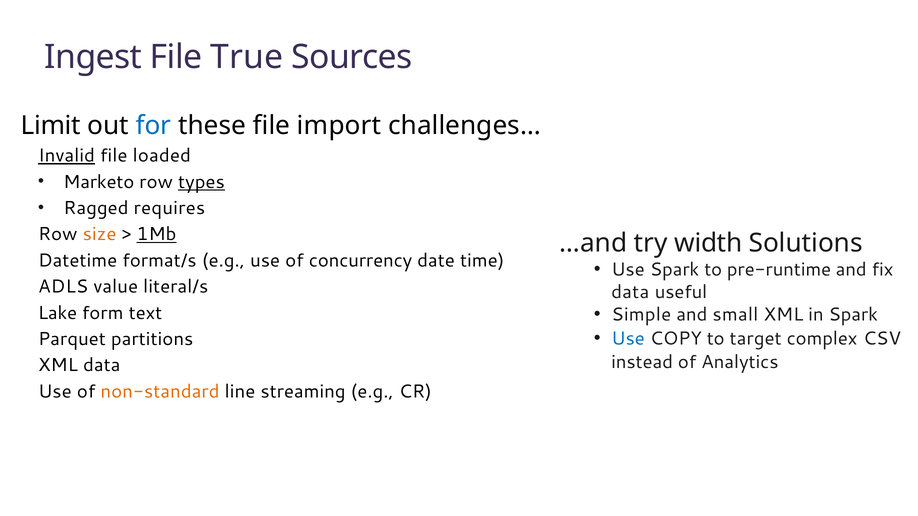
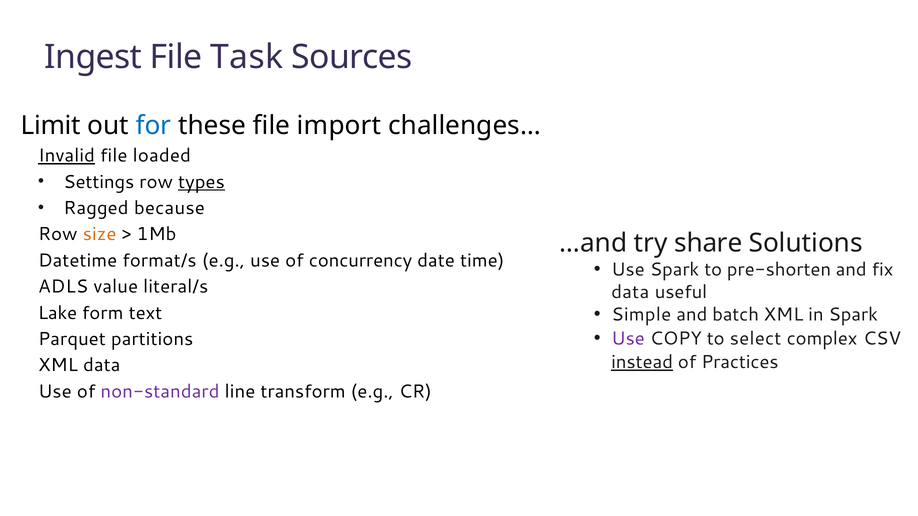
True: True -> Task (247, 57)
Marketo: Marketo -> Settings (99, 182)
requires: requires -> because (169, 208)
1Mb underline: present -> none (156, 234)
width: width -> share (708, 243)
pre-runtime: pre-runtime -> pre-shorten (779, 270)
small: small -> batch (736, 315)
Use colour: blue -> purple (628, 339)
target: target -> select (756, 339)
instead underline: none -> present (642, 363)
Analytics: Analytics -> Practices (740, 363)
non-standard colour: orange -> purple (160, 392)
streaming: streaming -> transform (303, 392)
